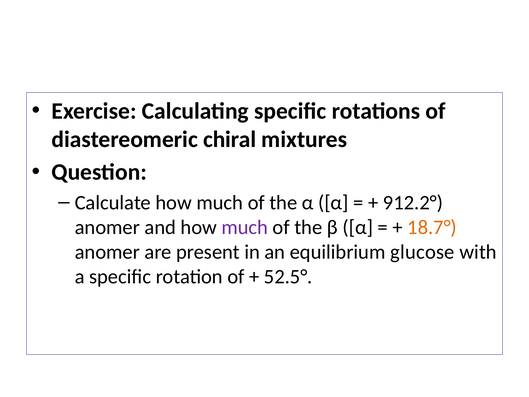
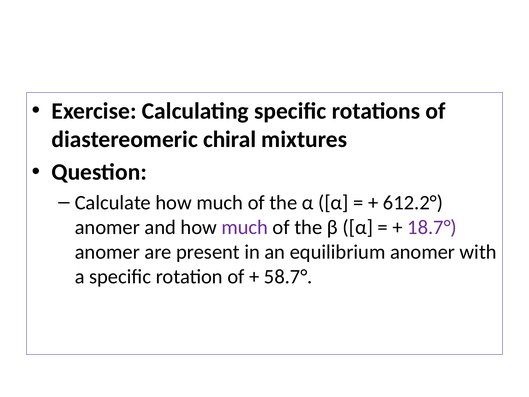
912.2°: 912.2° -> 612.2° (413, 202)
18.7° colour: orange -> purple (432, 227)
equilibrium glucose: glucose -> anomer (423, 252)
52.5°: 52.5° -> 58.7° (288, 277)
